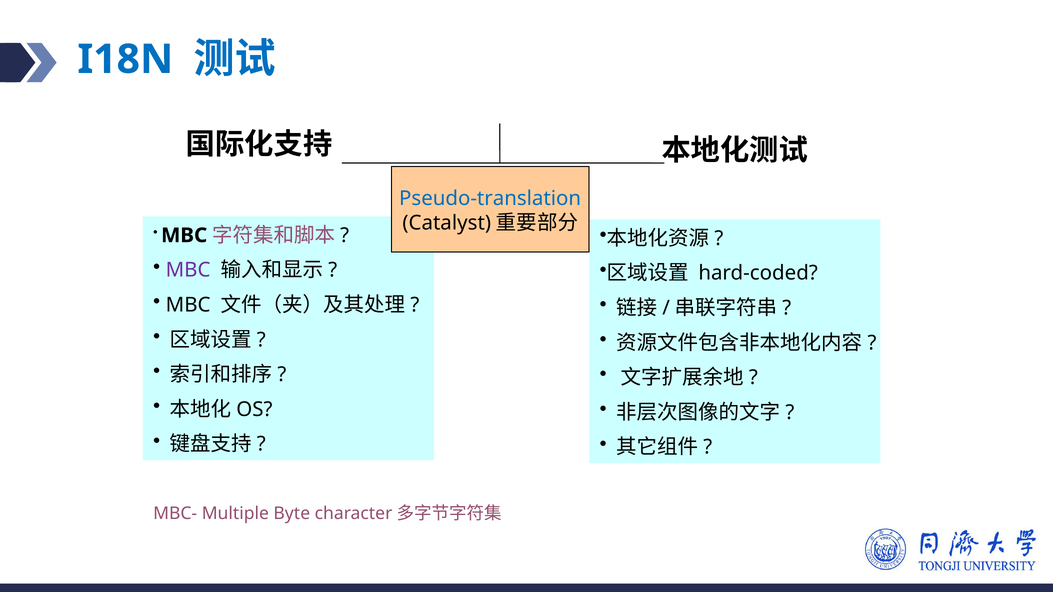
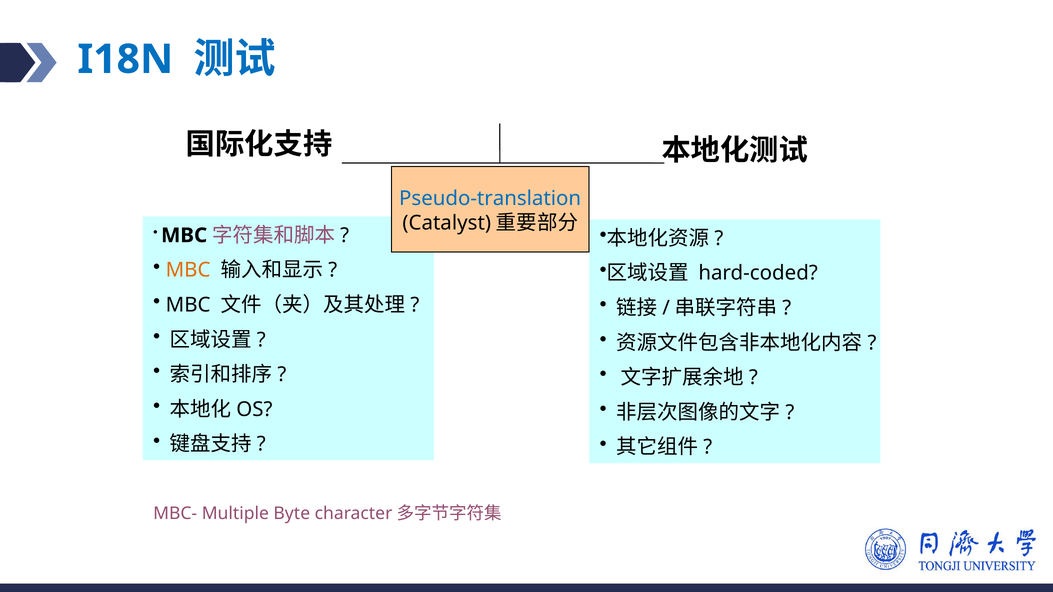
MBC colour: purple -> orange (188, 270)
